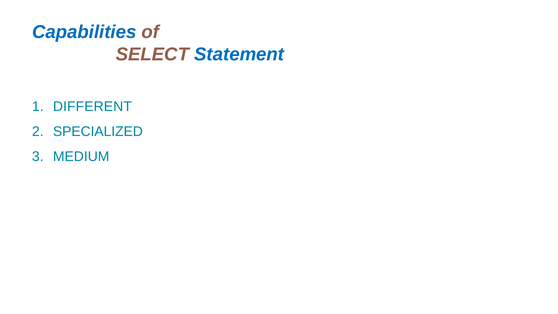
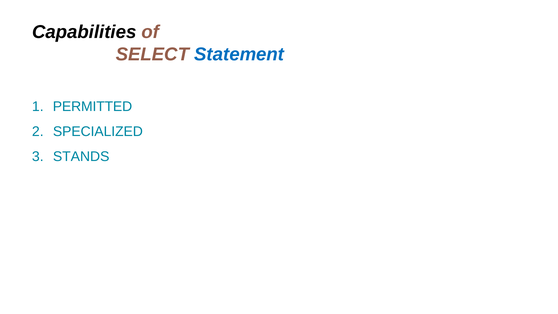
Capabilities colour: blue -> black (84, 32)
DIFFERENT: DIFFERENT -> PERMITTED (93, 106)
MEDIUM: MEDIUM -> STANDS (81, 157)
